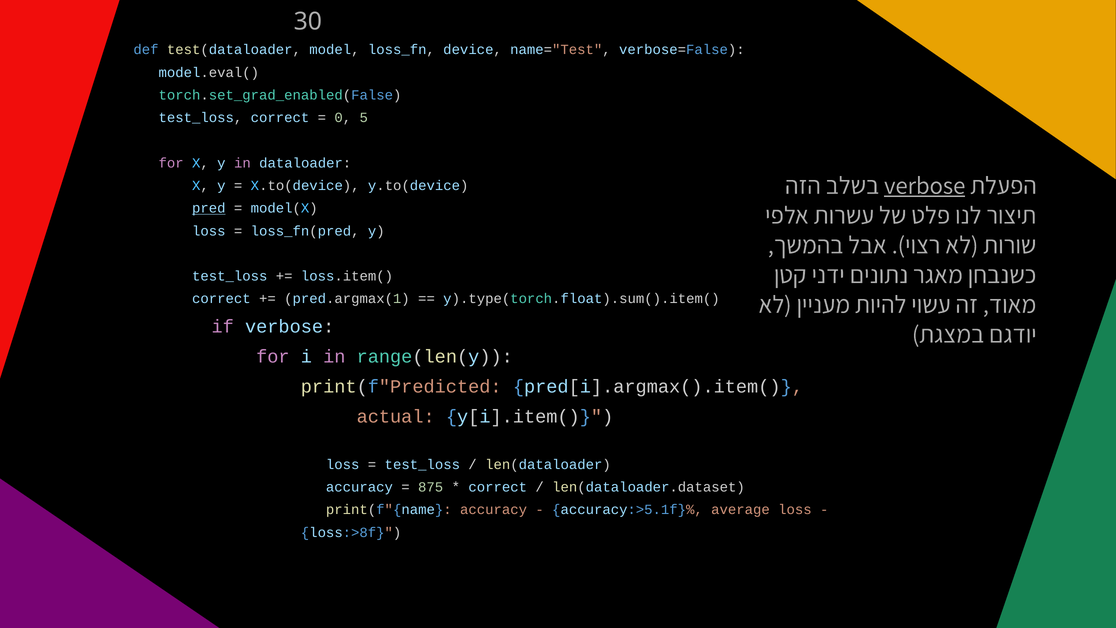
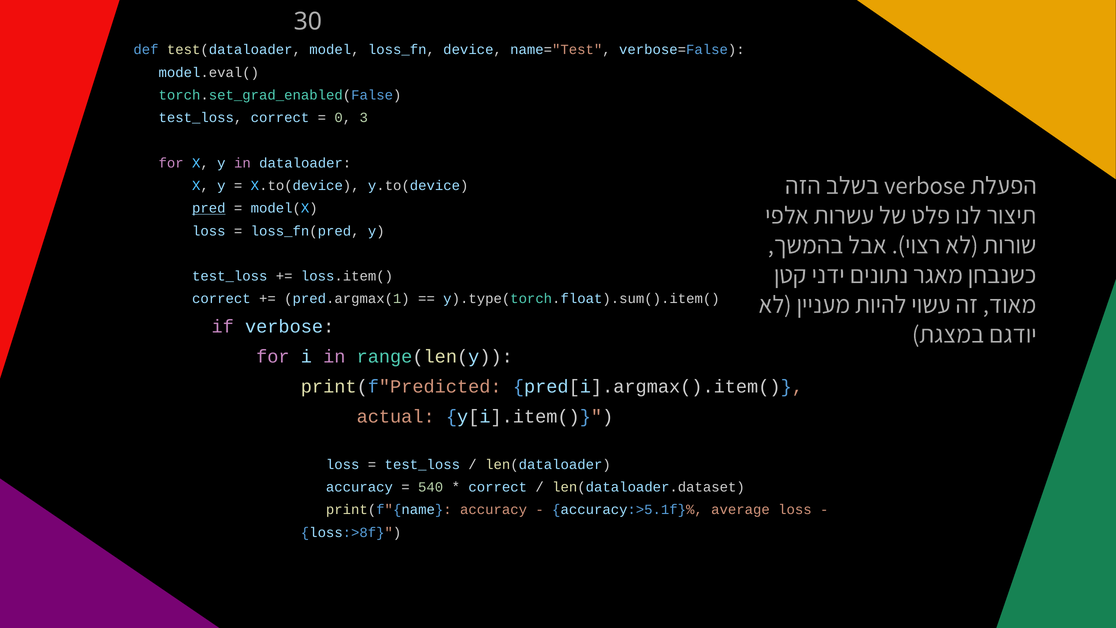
5: 5 -> 3 (364, 118)
verbose underline: present -> none (925, 186)
875: 875 -> 540 (431, 487)
